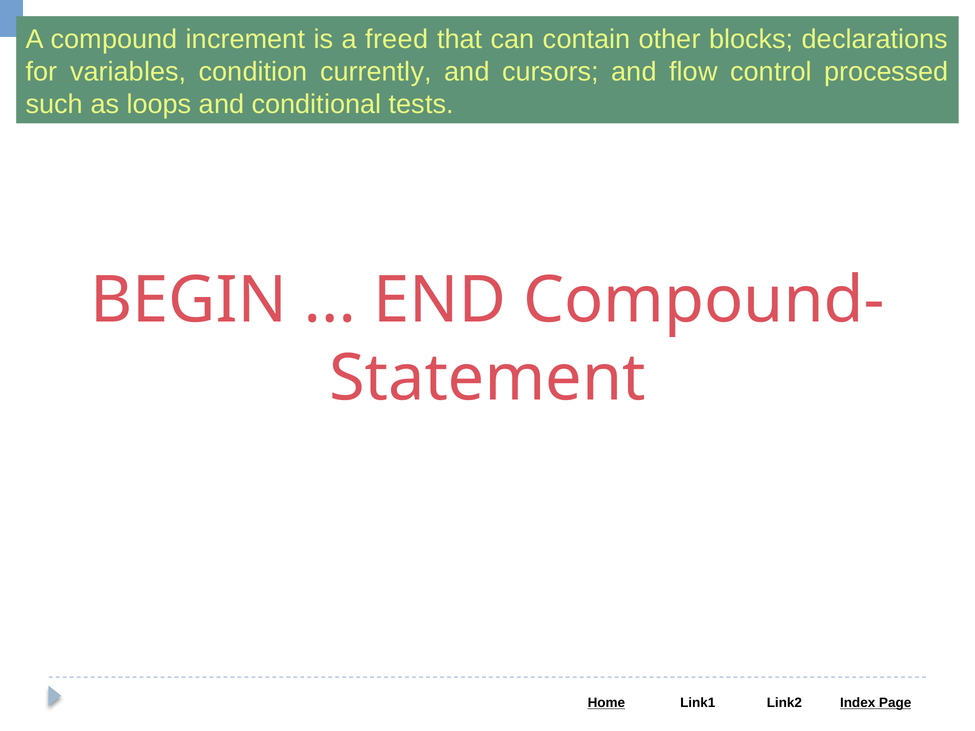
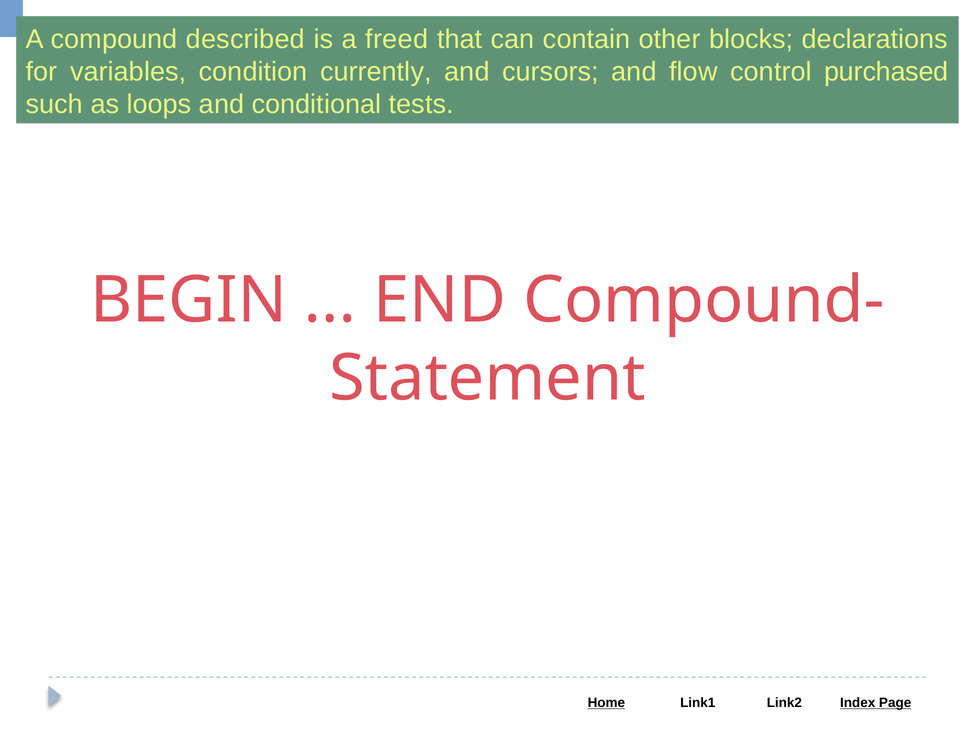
increment: increment -> described (245, 39)
processed: processed -> purchased (886, 72)
